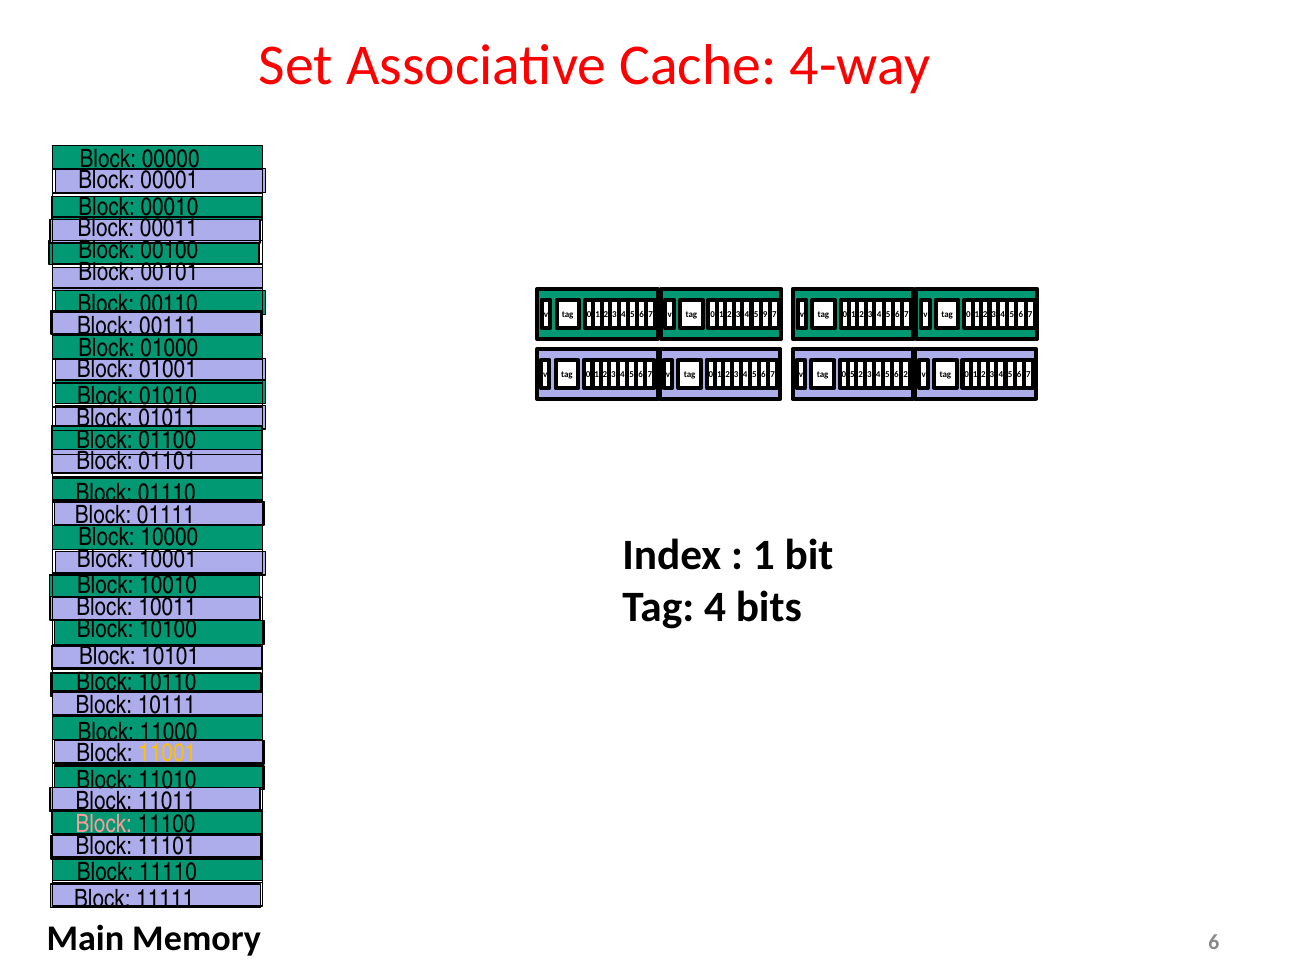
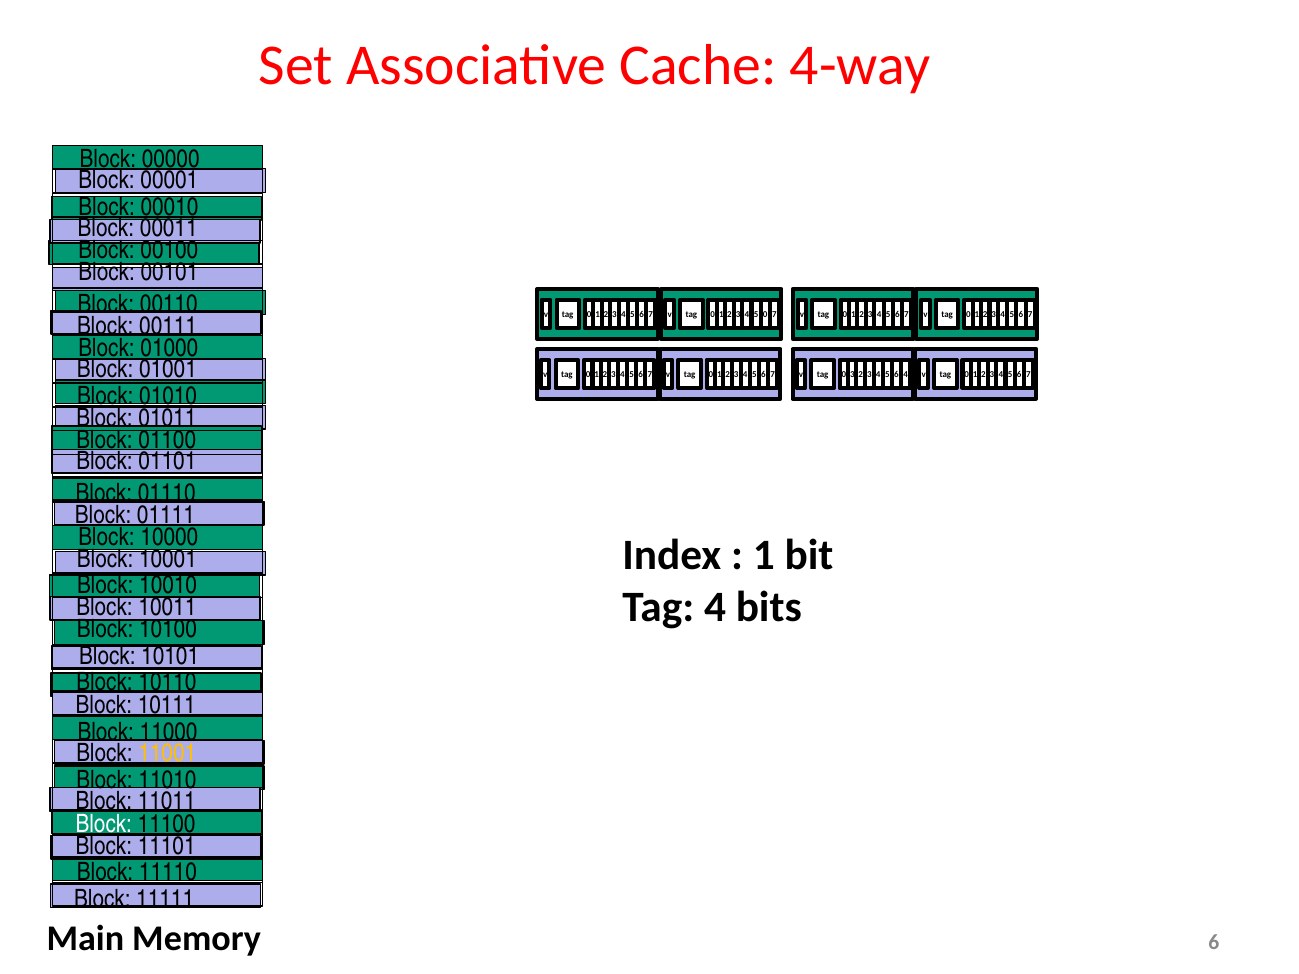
3 9: 9 -> 0 (765, 315)
0 5: 5 -> 3 (853, 375)
2 2: 2 -> 4 (906, 375)
Block colour: pink -> white (104, 824)
